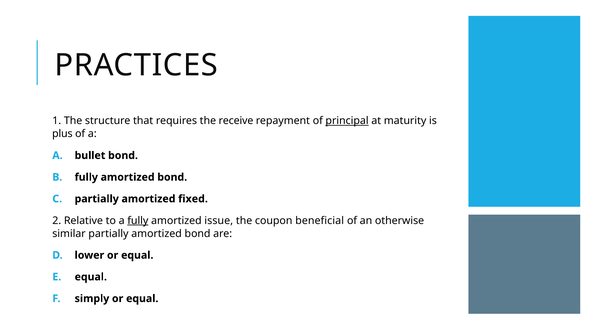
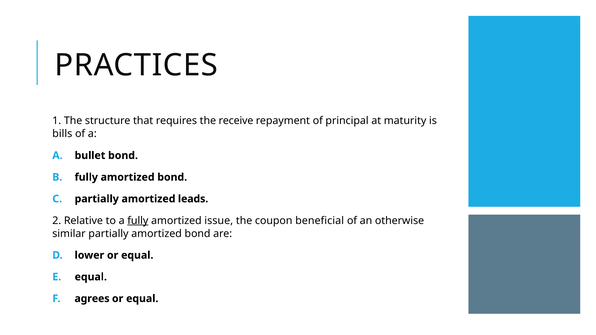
principal underline: present -> none (347, 121)
plus: plus -> bills (62, 134)
fixed: fixed -> leads (193, 199)
simply: simply -> agrees (92, 299)
